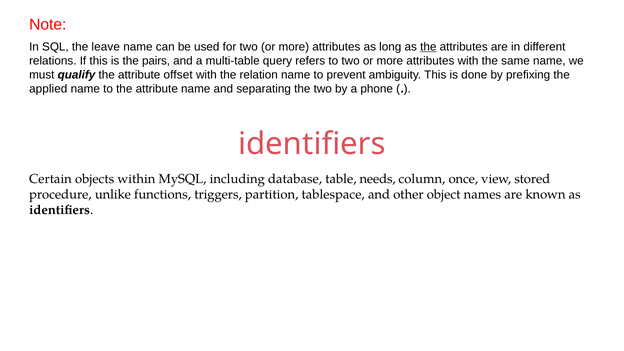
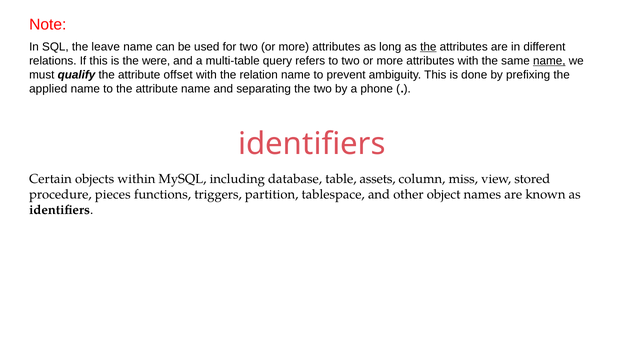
pairs: pairs -> were (156, 61)
name underline: none -> present (549, 61)
needs: needs -> assets (378, 179)
once: once -> miss (463, 179)
unlike: unlike -> pieces (113, 194)
